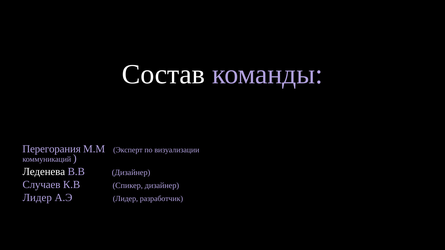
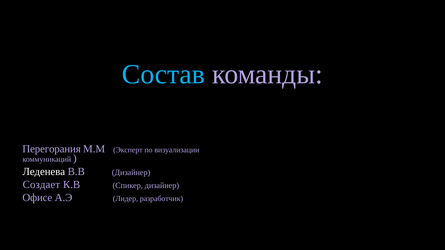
Состав colour: white -> light blue (164, 74)
Случаев: Случаев -> Создает (41, 185)
Лидер: Лидер -> Офисе (37, 198)
